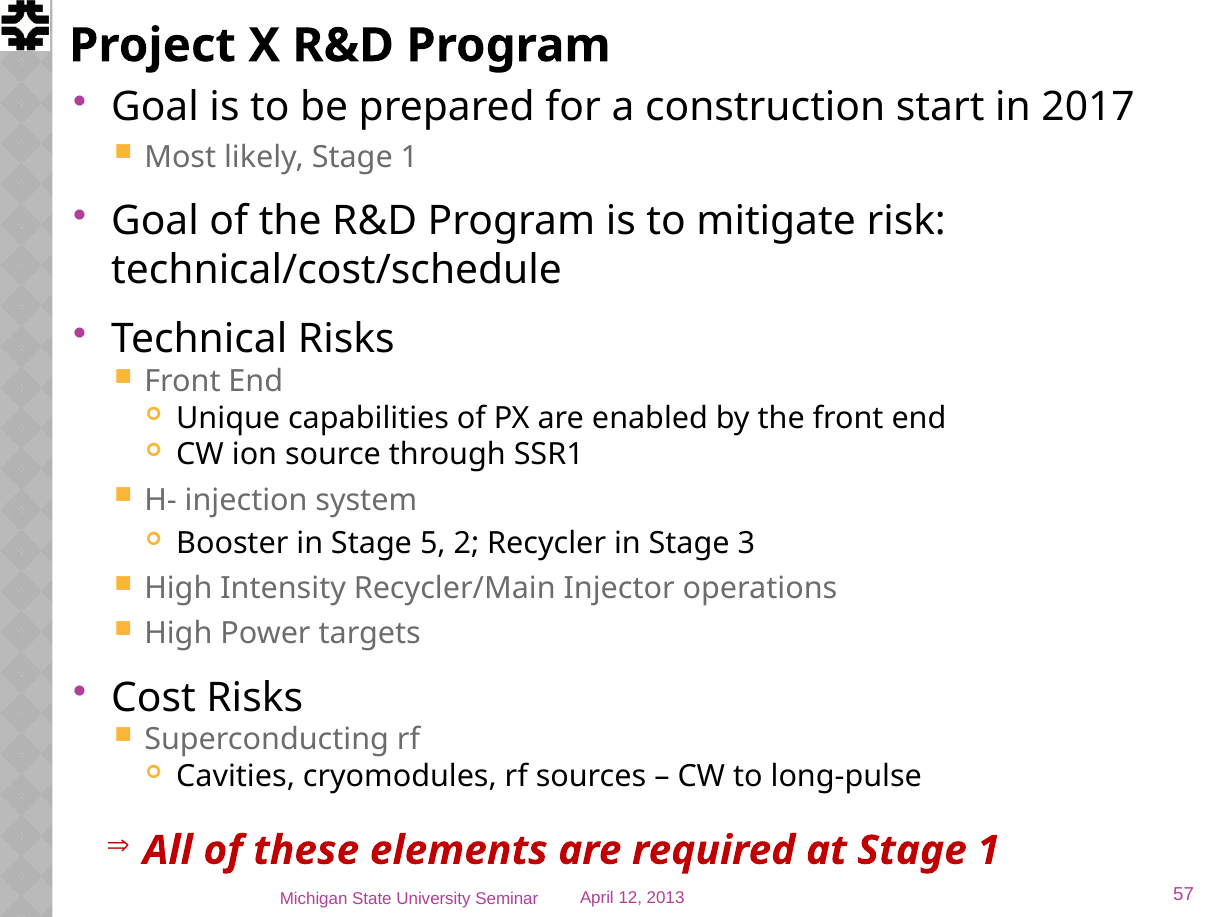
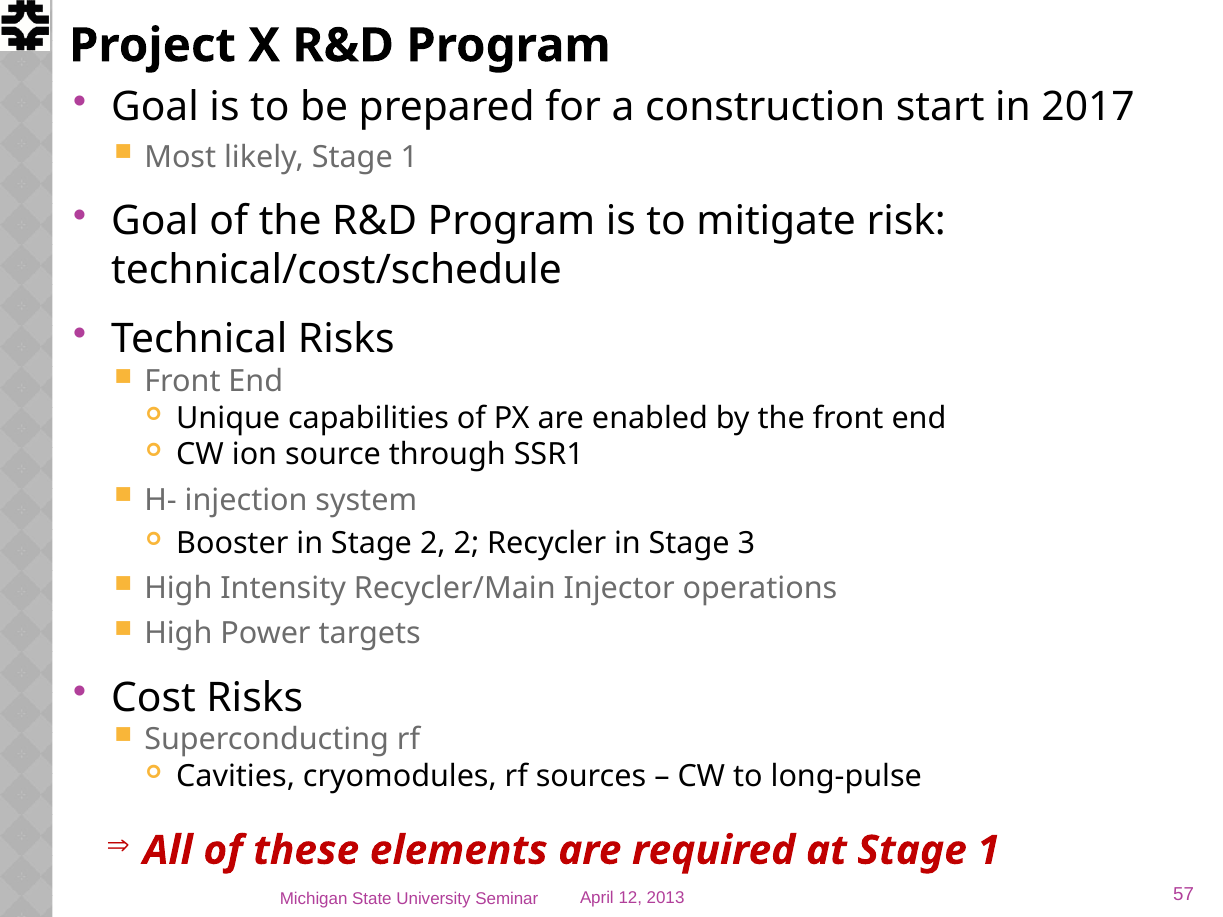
Stage 5: 5 -> 2 (433, 544)
